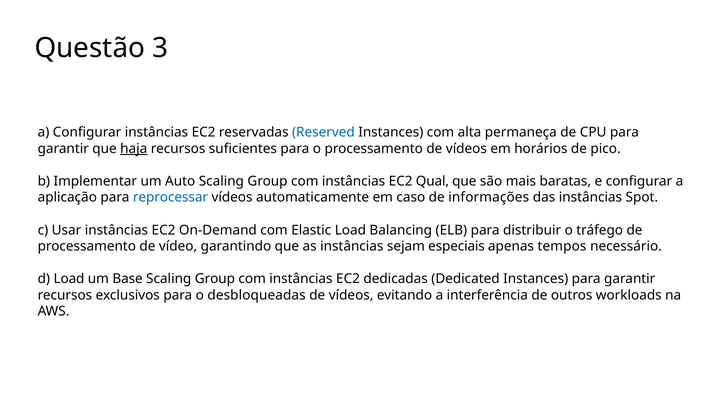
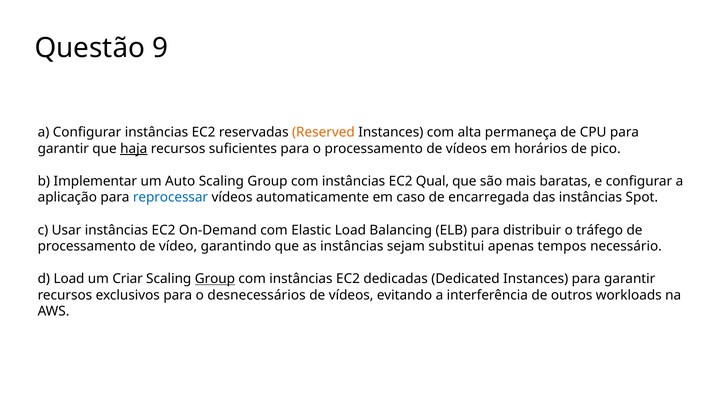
3: 3 -> 9 (160, 48)
Reserved colour: blue -> orange (323, 132)
informações: informações -> encarregada (489, 197)
especiais: especiais -> substitui (456, 246)
Base: Base -> Criar (128, 279)
Group underline: none -> present (215, 279)
desbloqueadas: desbloqueadas -> desnecessários (257, 295)
